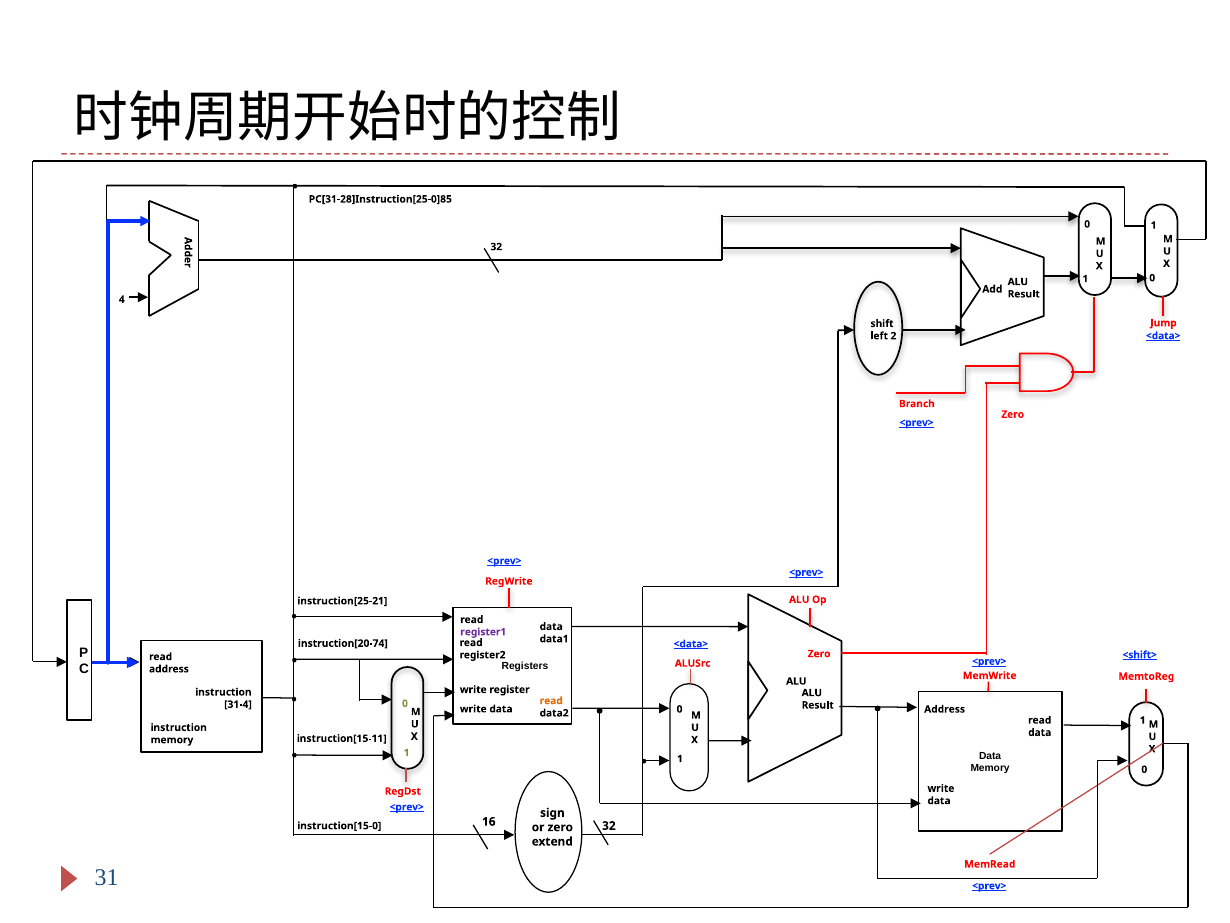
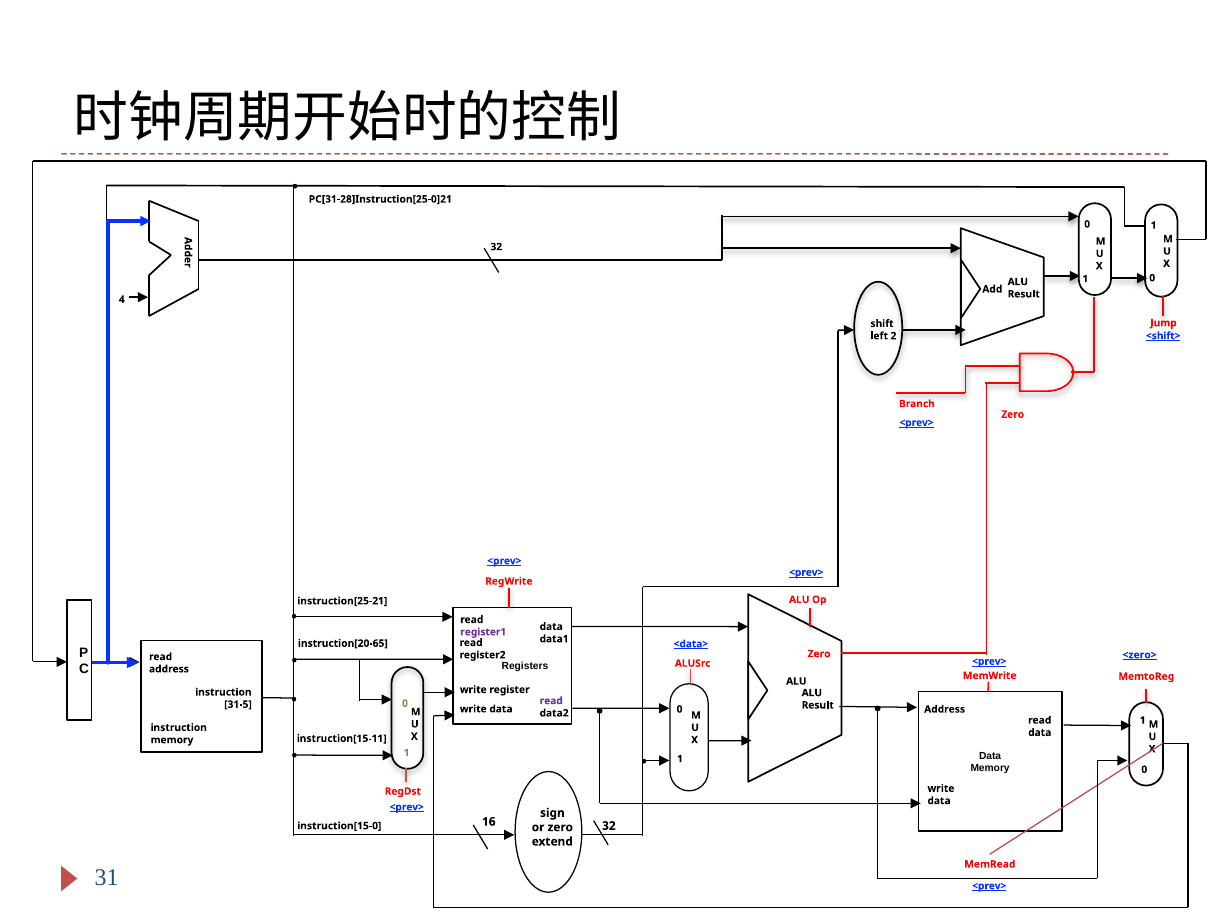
PC[31-28]Instruction[25-0]85: PC[31-28]Instruction[25-0]85 -> PC[31-28]Instruction[25-0]21 (380, 199)
<data>: <data> -> <shift> (1163, 336)
instruction[20-74: instruction[20-74 -> instruction[20-65 (343, 643)
<shift>: <shift> -> <zero> (1140, 655)
read colour: orange -> purple (551, 700)
31-4: 31-4 -> 31-5 (238, 704)
